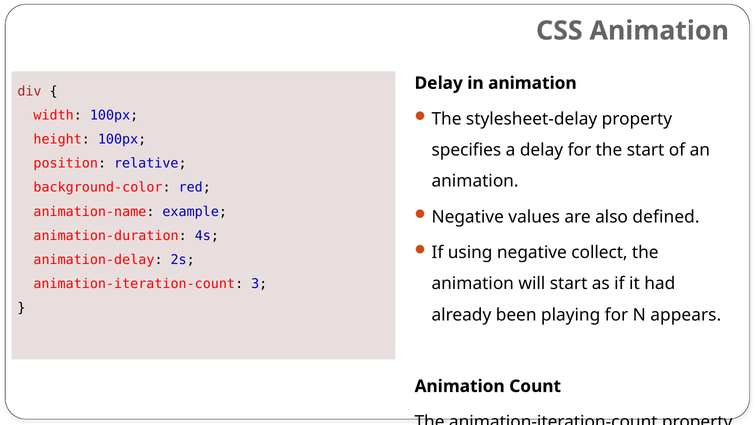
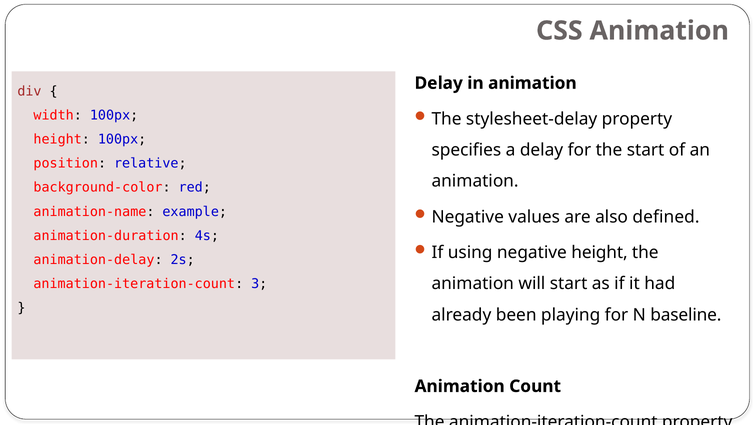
negative collect: collect -> height (600, 252)
appears: appears -> baseline (686, 315)
